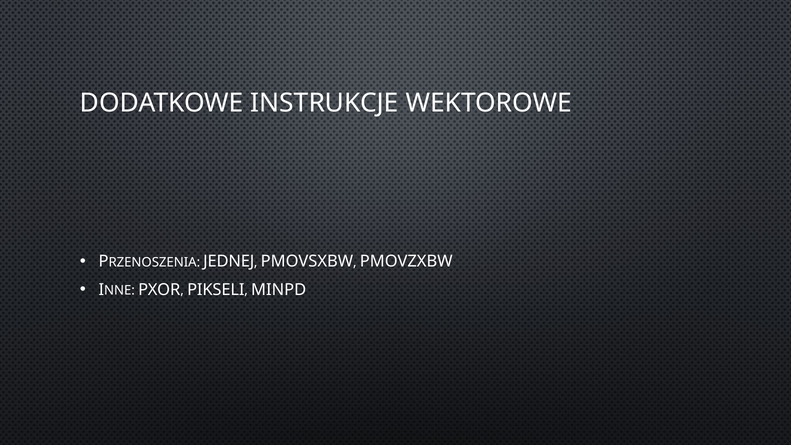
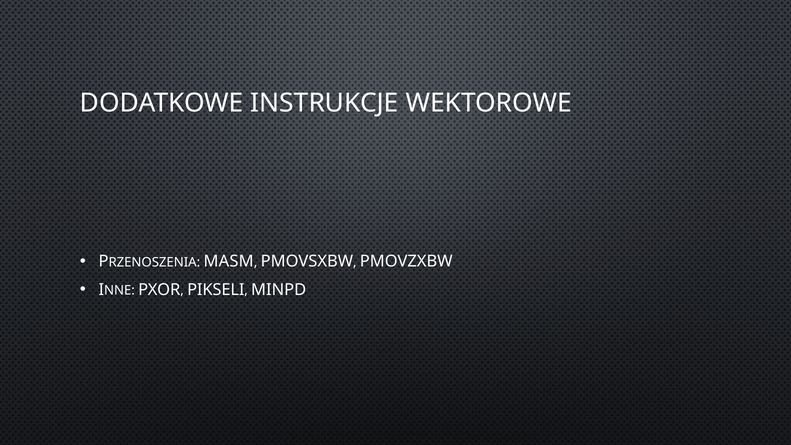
JEDNEJ: JEDNEJ -> MASM (229, 261)
